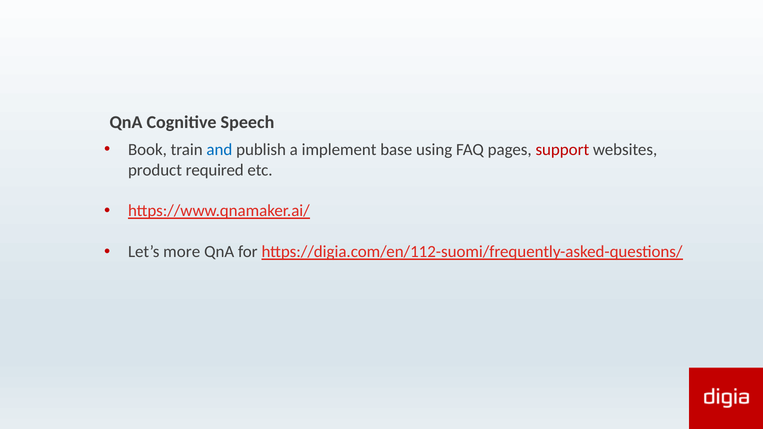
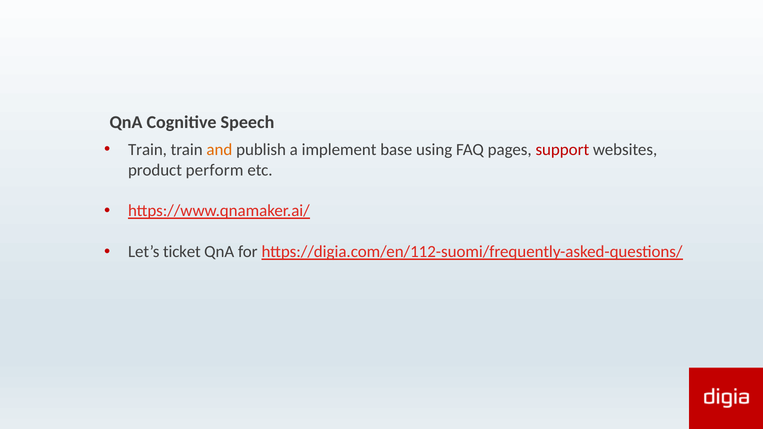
Book: Book -> Train (147, 150)
and colour: blue -> orange (219, 150)
required: required -> perform (215, 170)
more: more -> ticket (182, 252)
